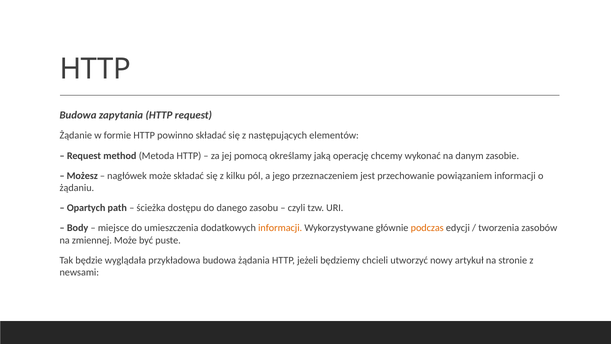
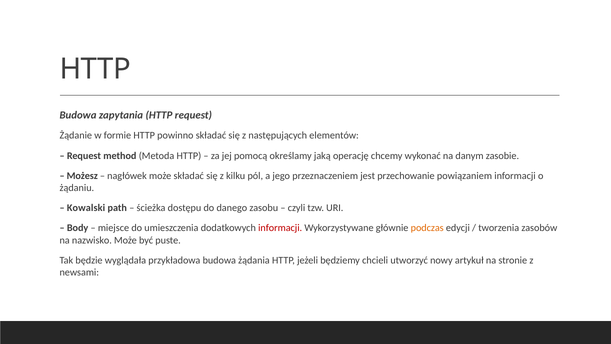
Opartych: Opartych -> Kowalski (86, 208)
informacji colour: orange -> red (280, 228)
zmiennej: zmiennej -> nazwisko (92, 240)
